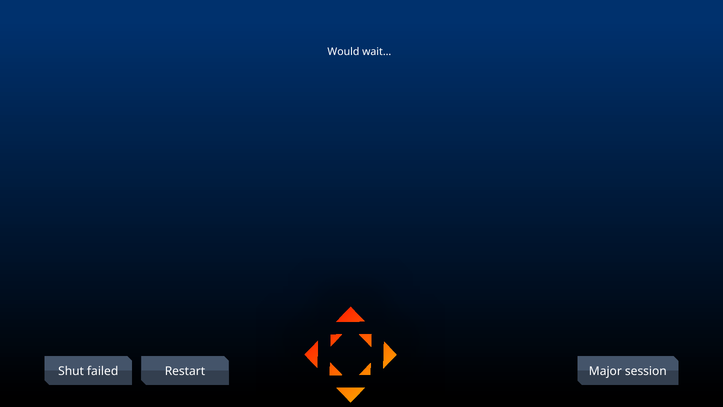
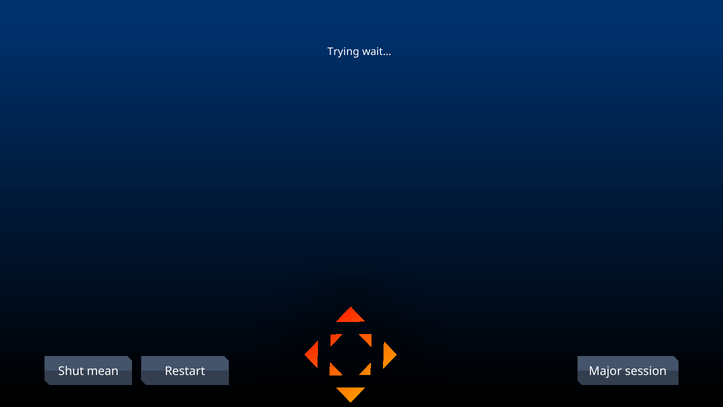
Would: Would -> Trying (343, 51)
failed: failed -> mean (103, 371)
